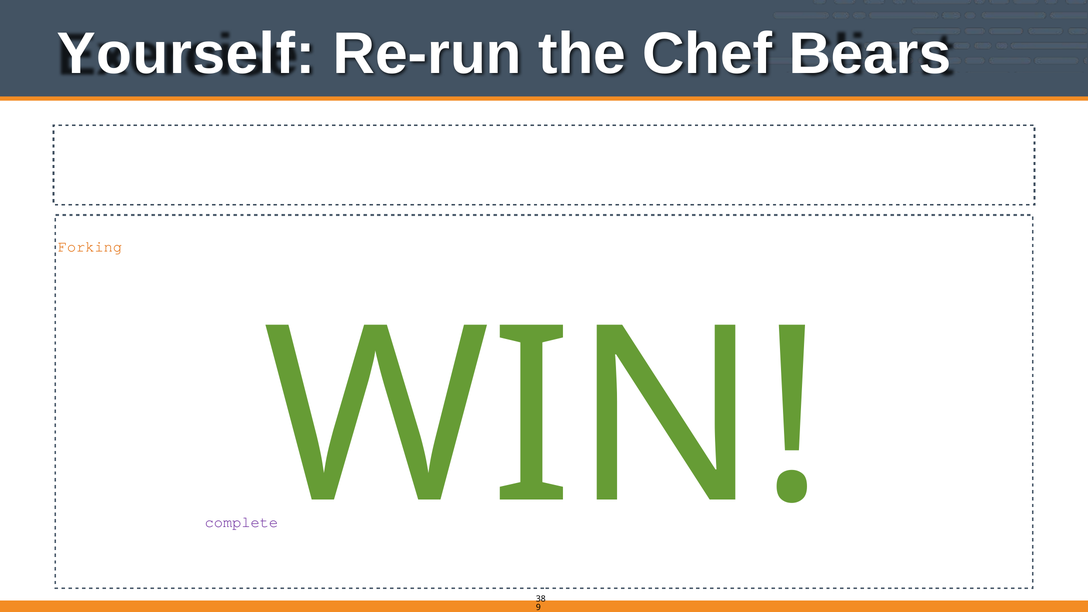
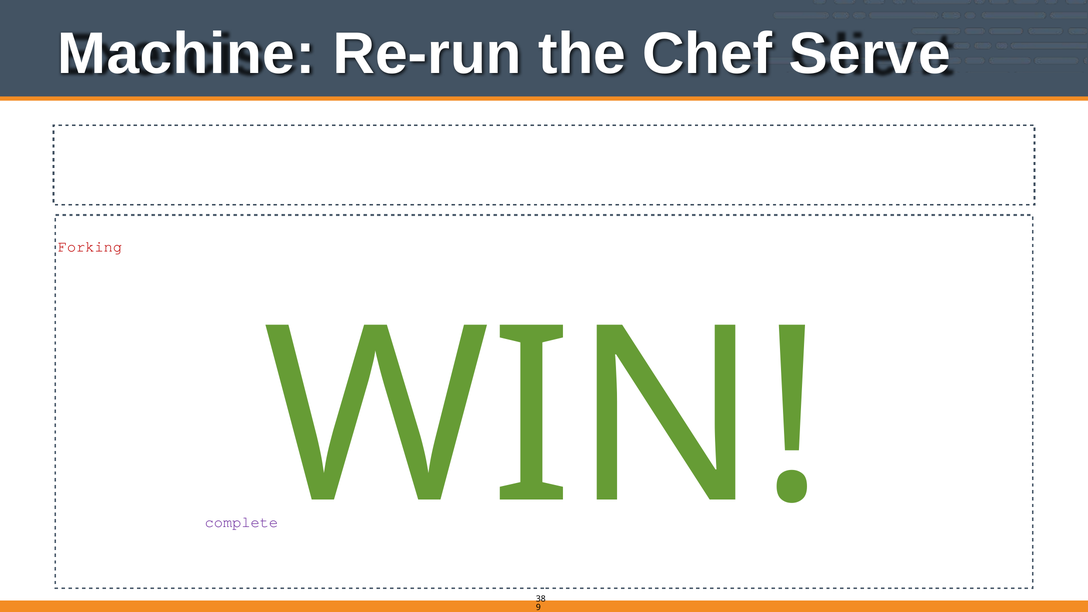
Yourself: Yourself -> Machine (186, 54)
Bears: Bears -> Serve (870, 54)
Forking colour: orange -> red (90, 247)
